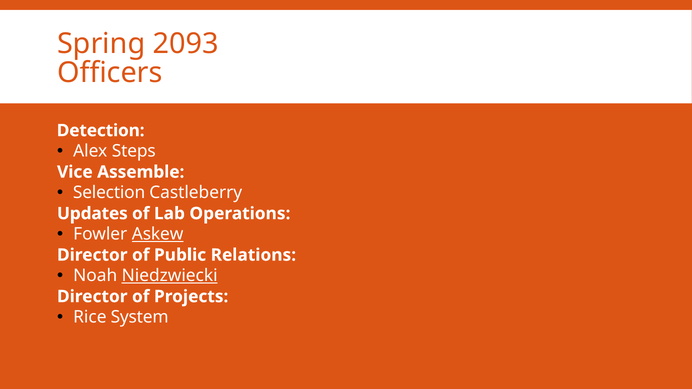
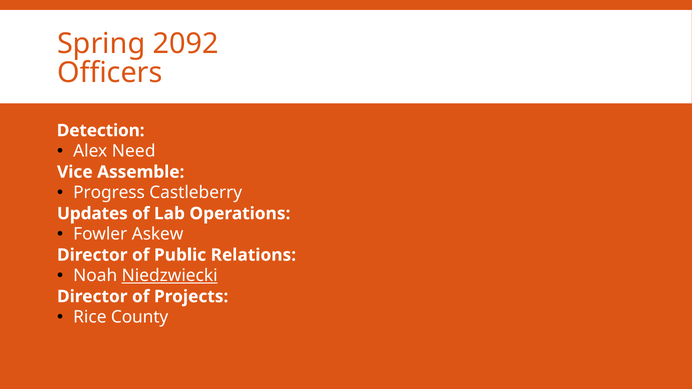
2093: 2093 -> 2092 (186, 44)
Steps: Steps -> Need (134, 151)
Selection: Selection -> Progress (109, 193)
Askew underline: present -> none (158, 234)
System: System -> County (140, 317)
